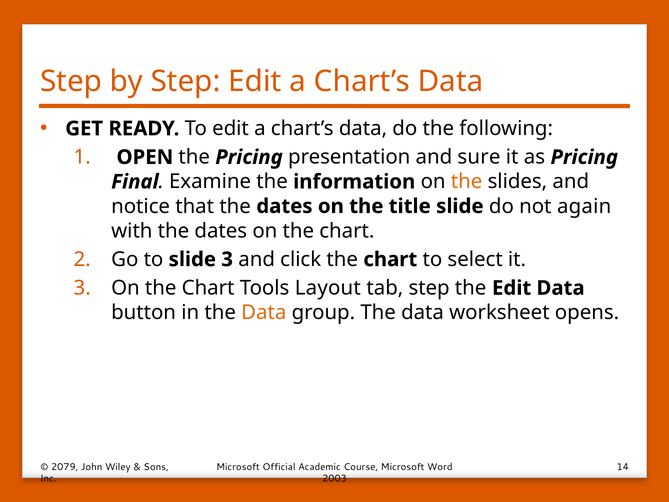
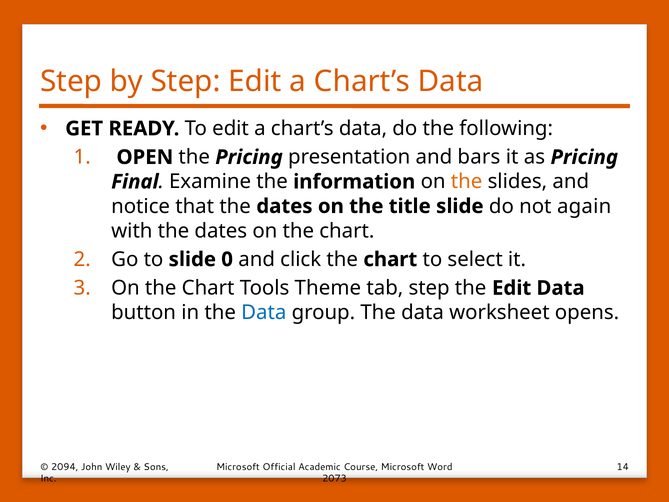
sure: sure -> bars (479, 157)
slide 3: 3 -> 0 (227, 259)
Layout: Layout -> Theme (328, 288)
Data colour: orange -> blue (264, 312)
2079: 2079 -> 2094 (65, 467)
2003: 2003 -> 2073 (335, 478)
